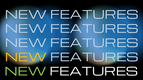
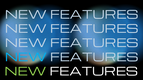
NEW colour: yellow -> light blue (26, 58)
